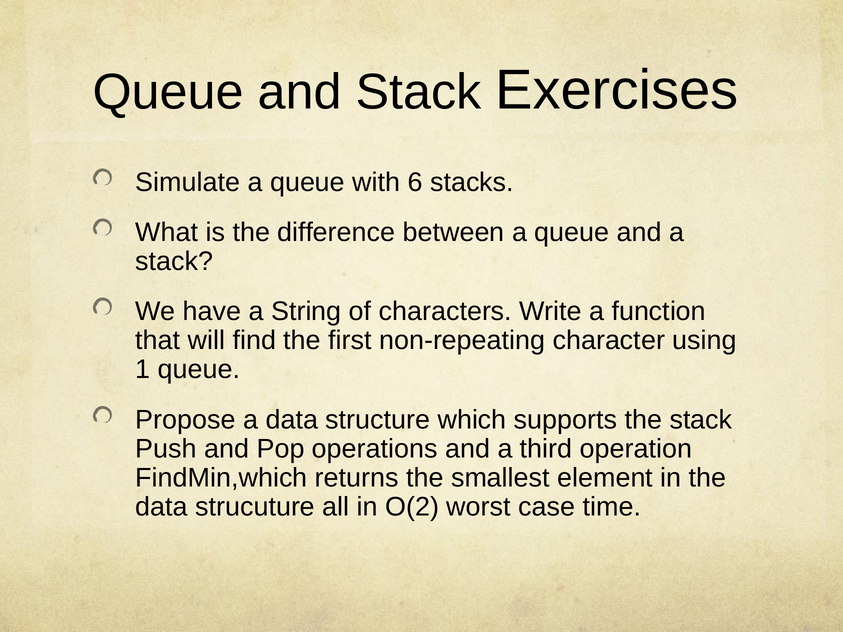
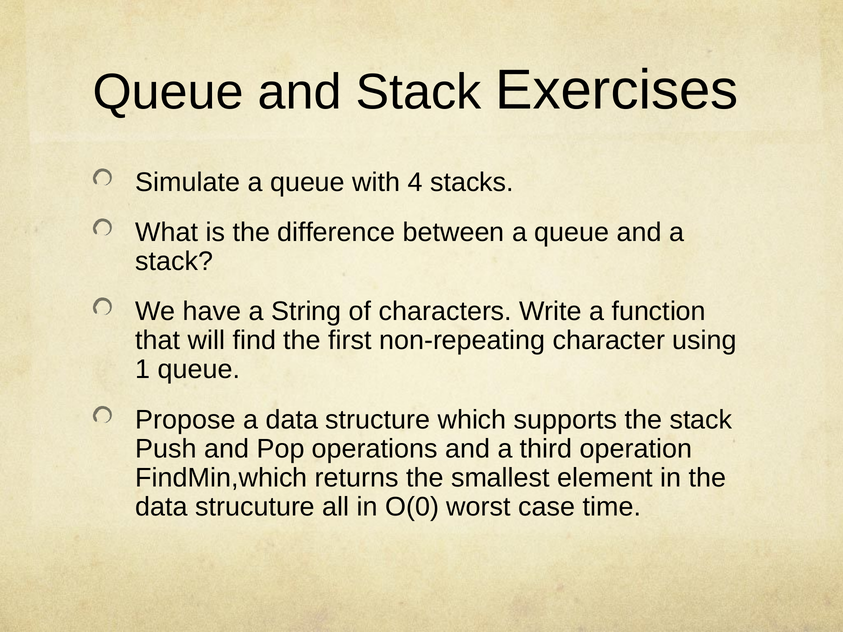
6: 6 -> 4 (415, 182)
O(2: O(2 -> O(0 (412, 507)
